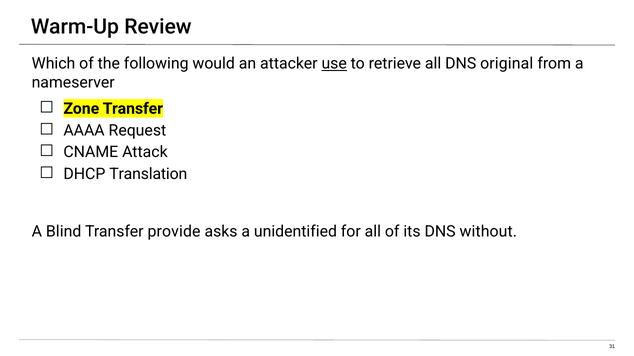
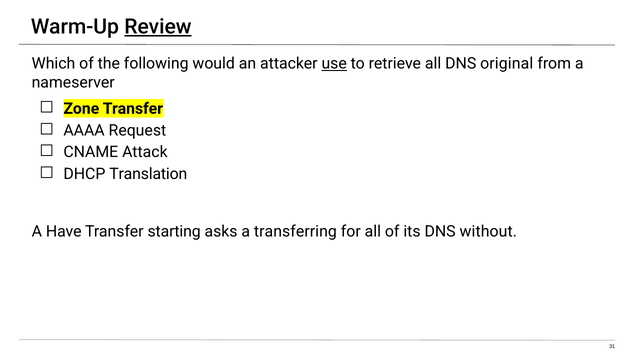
Review underline: none -> present (158, 27)
Blind: Blind -> Have (64, 232)
provide: provide -> starting (174, 232)
unidentified: unidentified -> transferring (295, 232)
